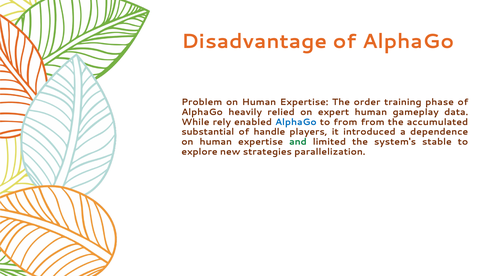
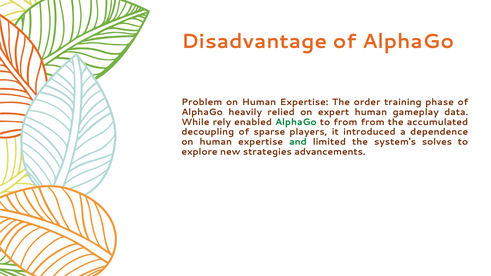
AlphaGo colour: blue -> green (296, 122)
substantial: substantial -> decoupling (208, 132)
handle: handle -> sparse (269, 132)
stable: stable -> solves (437, 142)
parallelization: parallelization -> advancements (330, 152)
